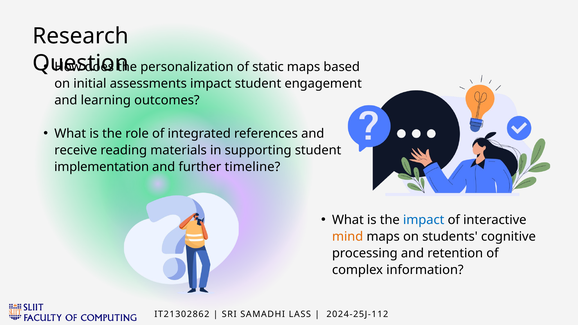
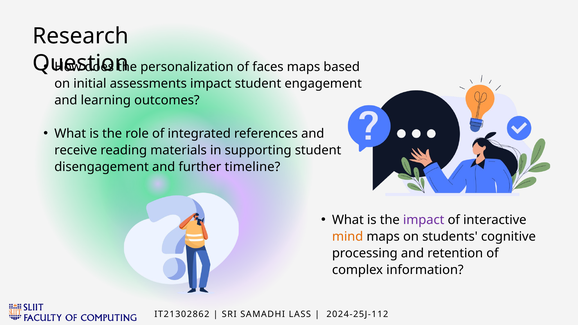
static: static -> faces (268, 67)
implementation: implementation -> disengagement (102, 167)
impact colour: blue -> purple (424, 220)
